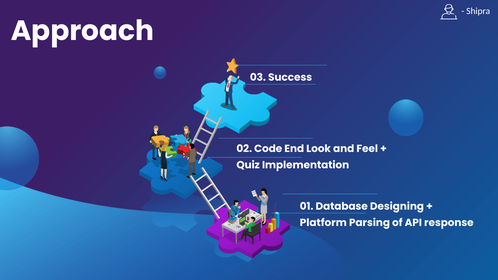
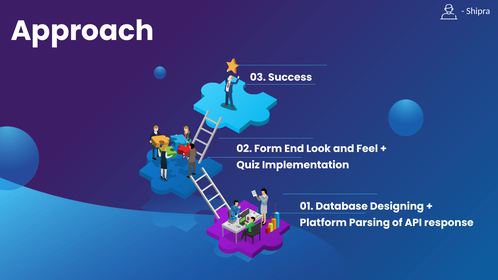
Code: Code -> Form (268, 149)
